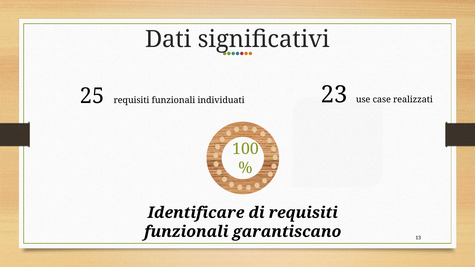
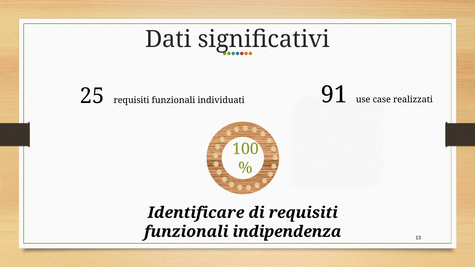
23: 23 -> 91 (334, 95)
garantiscano: garantiscano -> indipendenza (287, 232)
